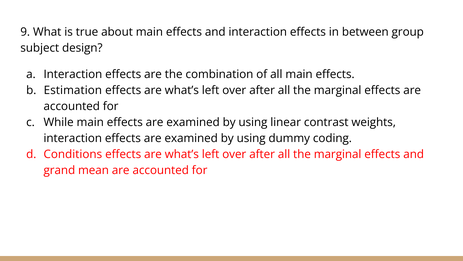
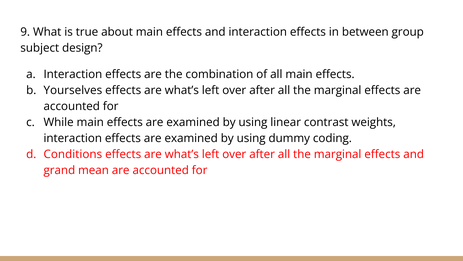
Estimation: Estimation -> Yourselves (73, 90)
